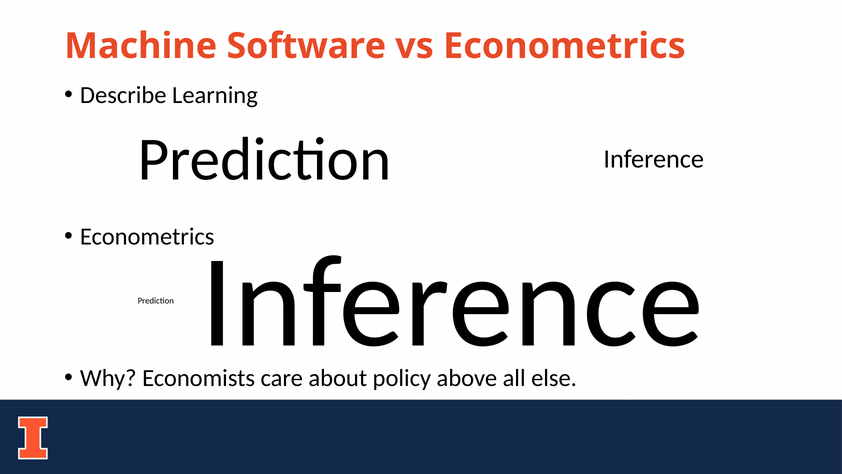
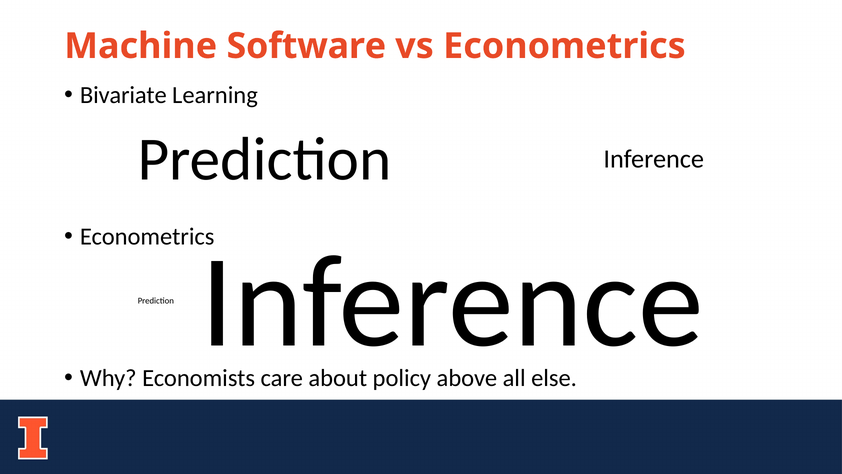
Describe: Describe -> Bivariate (123, 95)
